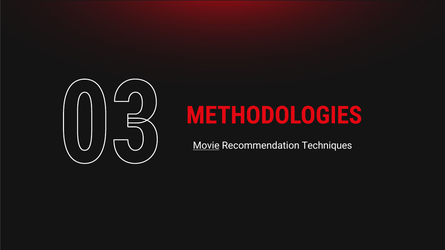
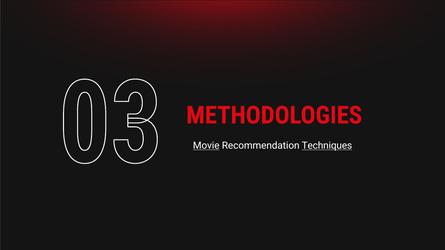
Techniques underline: none -> present (327, 146)
